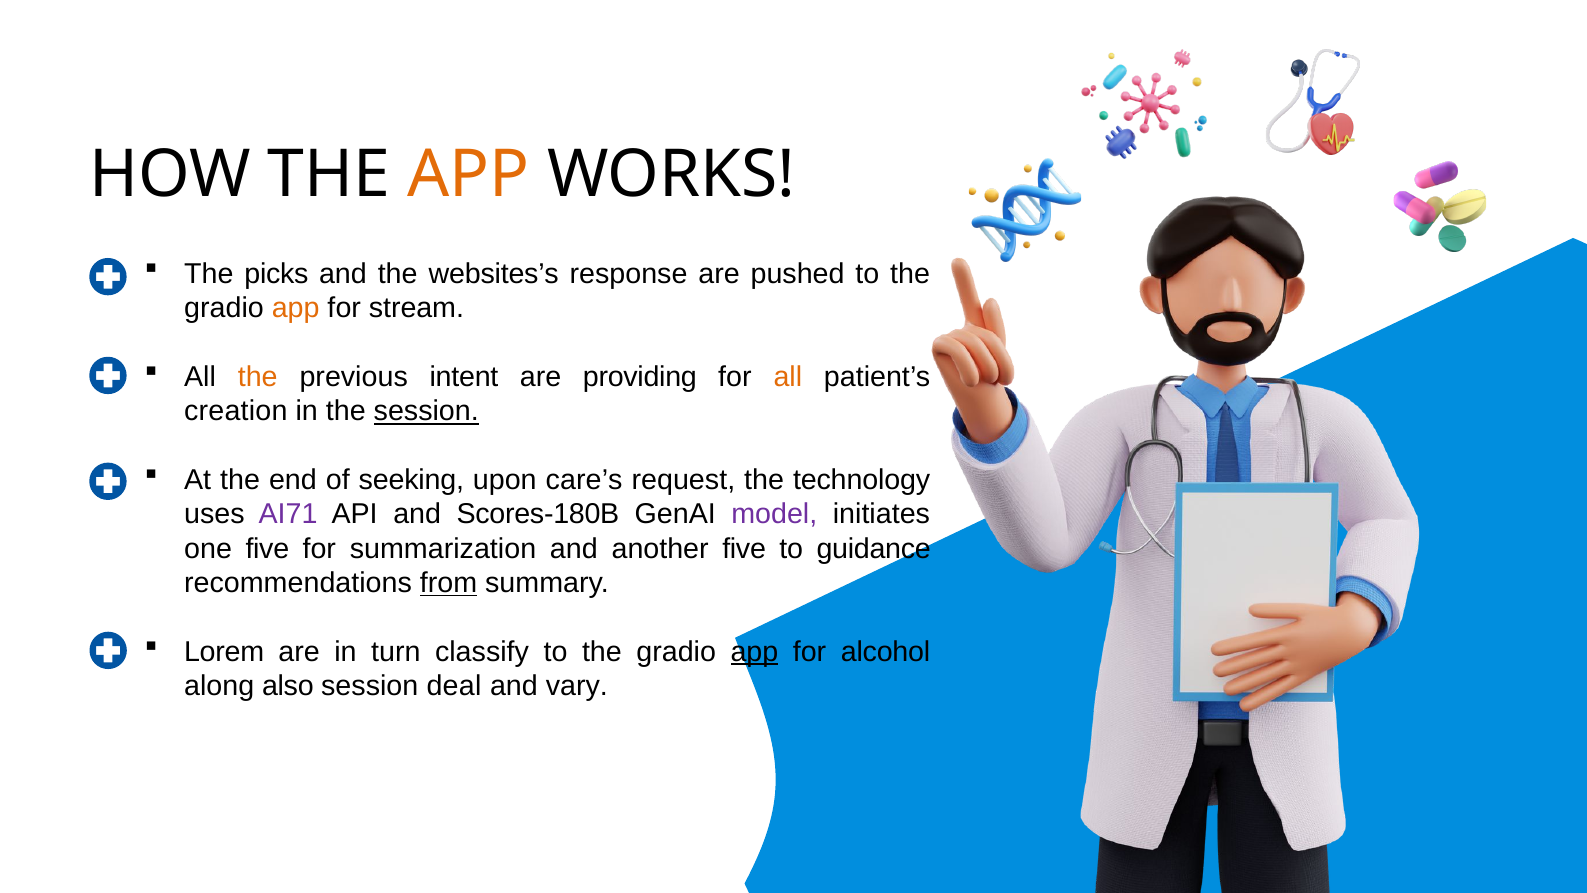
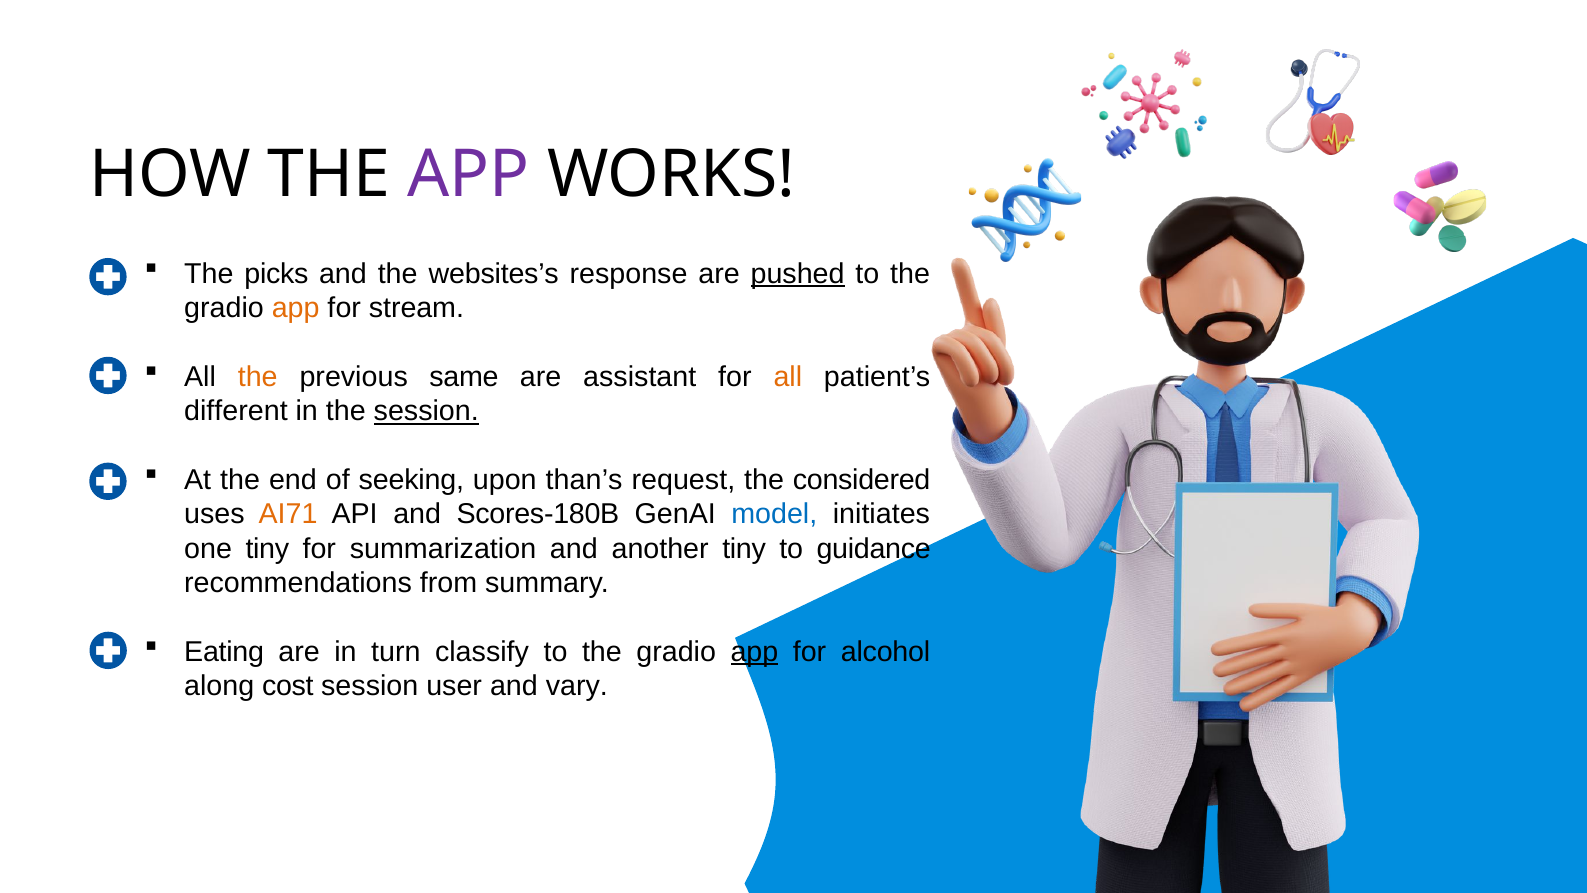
APP colour: orange -> purple (469, 175)
pushed underline: none -> present (798, 274)
intent: intent -> same (464, 377)
providing: providing -> assistant (640, 377)
creation: creation -> different (236, 411)
care’s: care’s -> than’s (584, 480)
technology: technology -> considered (862, 480)
AI71 colour: purple -> orange (288, 514)
model colour: purple -> blue (774, 514)
one five: five -> tiny (267, 549)
another five: five -> tiny (744, 549)
from underline: present -> none (449, 583)
Lorem: Lorem -> Eating (224, 652)
also: also -> cost (288, 686)
deal: deal -> user (454, 686)
